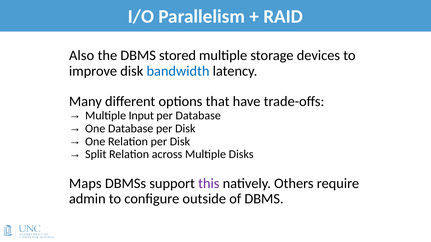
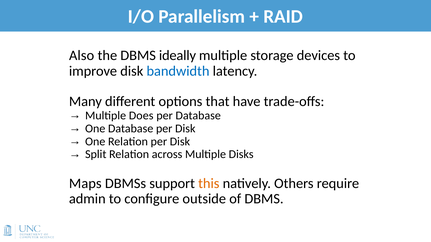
stored: stored -> ideally (177, 56)
Input: Input -> Does (141, 116)
this colour: purple -> orange (209, 184)
